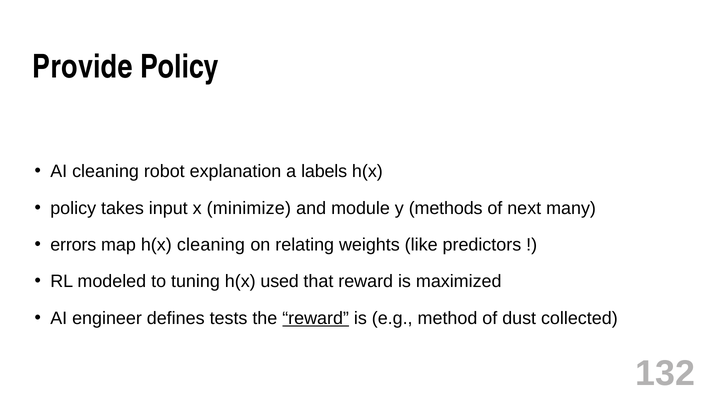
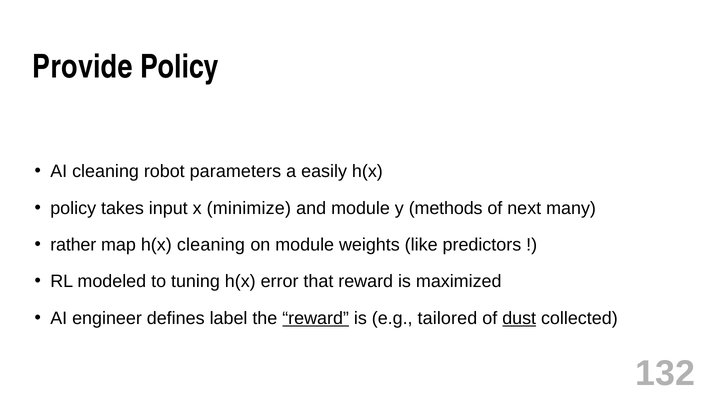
explanation: explanation -> parameters (235, 171)
labels: labels -> easily (324, 171)
errors: errors -> rather (73, 245)
on relating: relating -> module (305, 245)
used: used -> error (280, 282)
tests: tests -> label (229, 318)
method: method -> tailored (447, 318)
dust underline: none -> present (519, 318)
